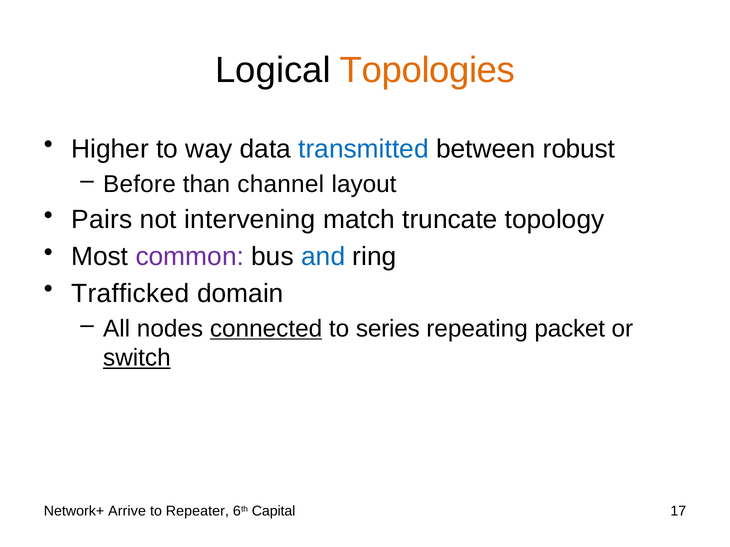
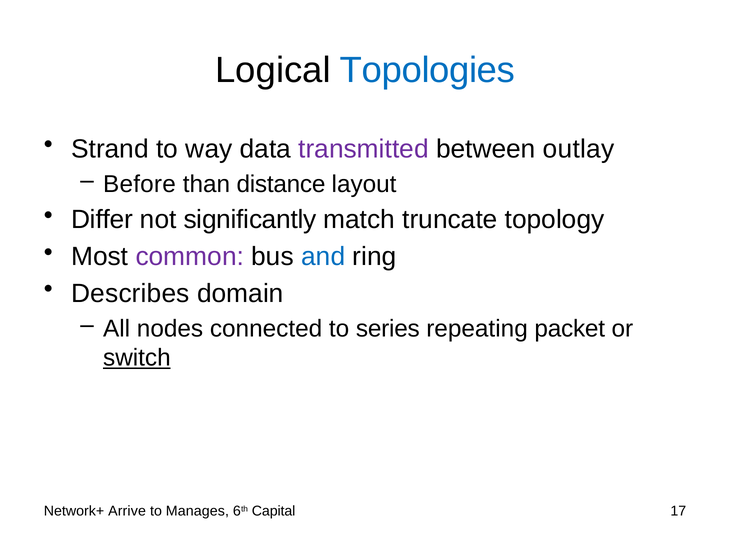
Topologies colour: orange -> blue (428, 70)
Higher: Higher -> Strand (110, 149)
transmitted colour: blue -> purple (363, 149)
robust: robust -> outlay (579, 149)
channel: channel -> distance (281, 184)
Pairs: Pairs -> Differ (102, 220)
intervening: intervening -> significantly (250, 220)
Trafficked: Trafficked -> Describes (130, 294)
connected underline: present -> none (266, 329)
Repeater: Repeater -> Manages (197, 512)
